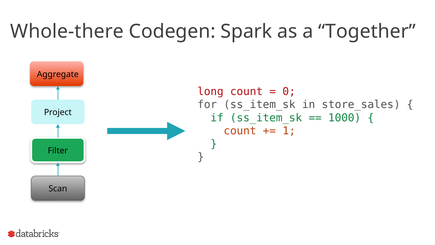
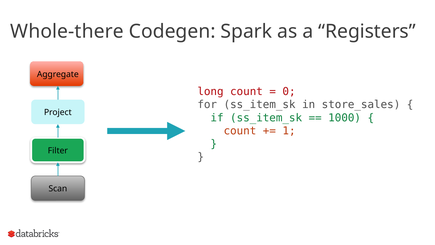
Together: Together -> Registers (367, 32)
